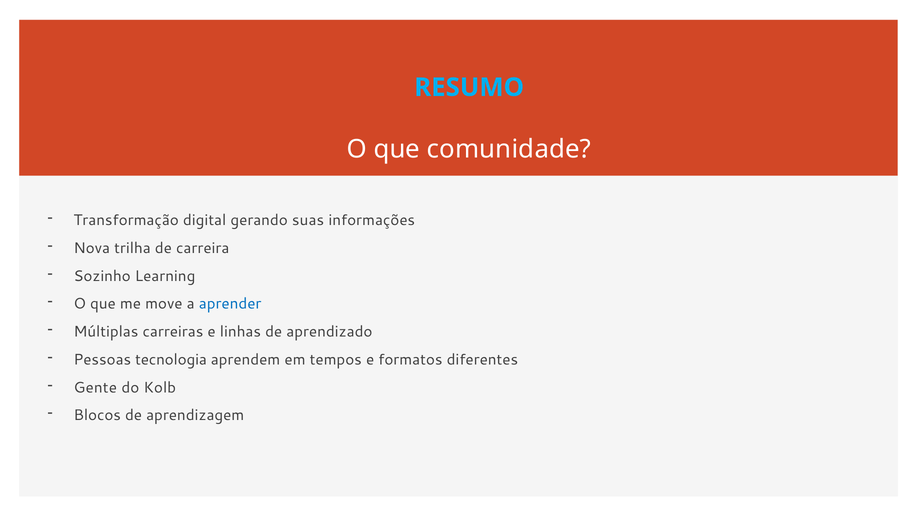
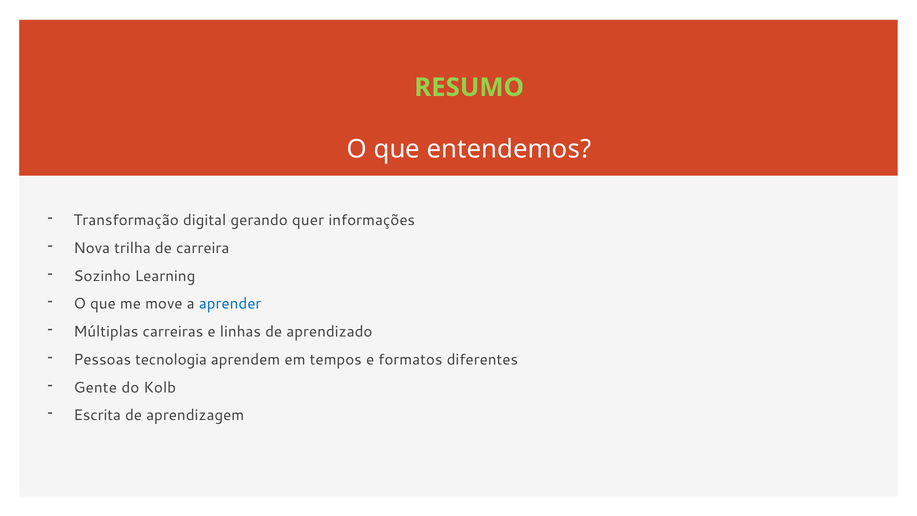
RESUMO colour: light blue -> light green (469, 87)
comunidade: comunidade -> entendemos (509, 149)
suas: suas -> quer (308, 220)
Blocos: Blocos -> Escrita (97, 415)
